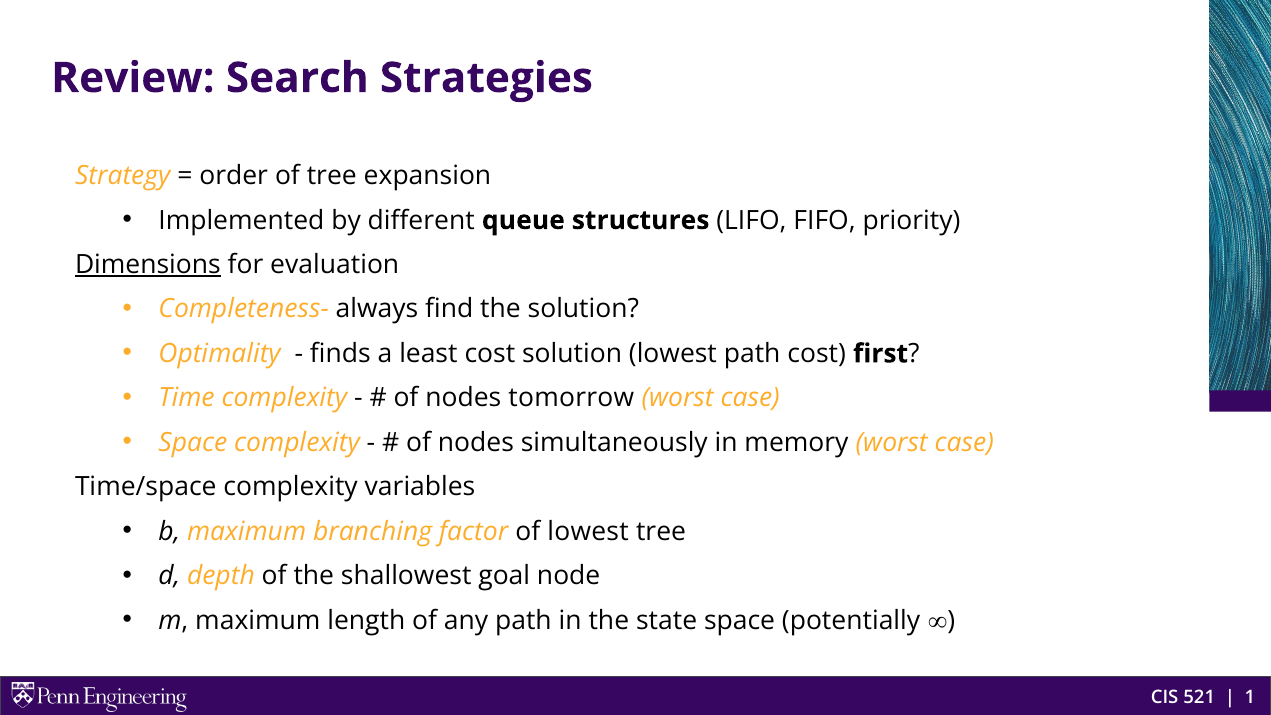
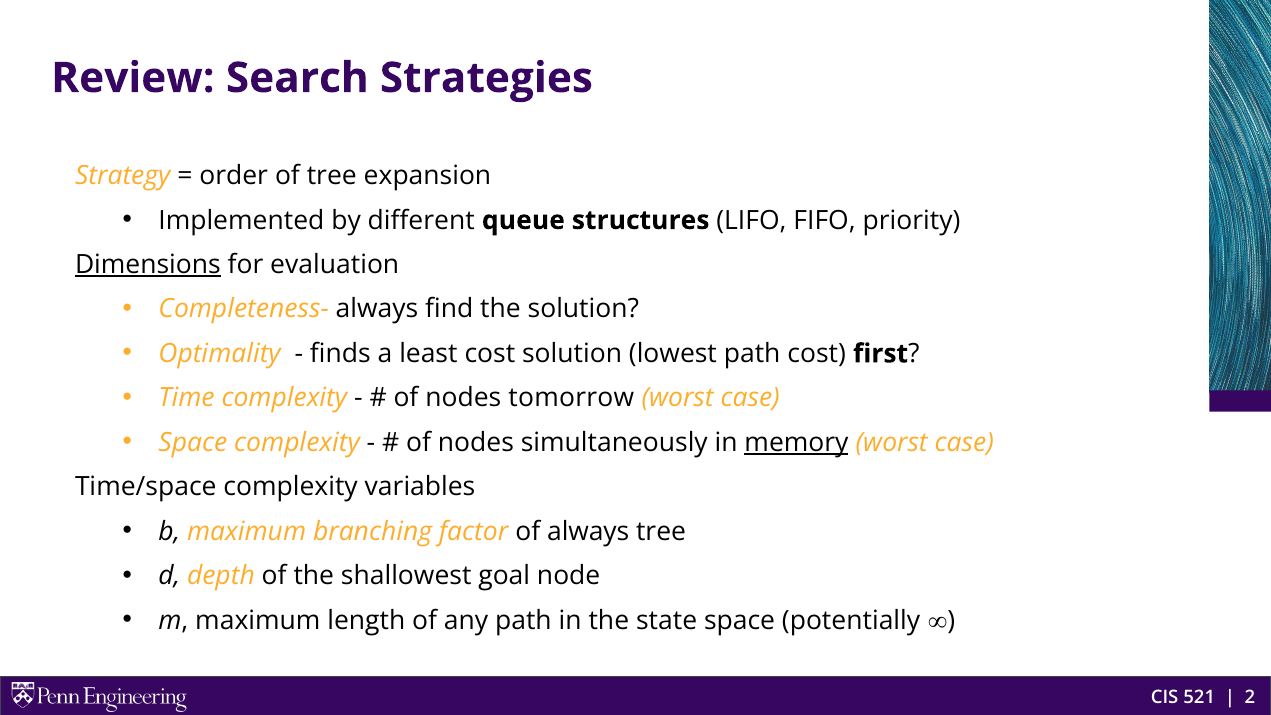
memory underline: none -> present (796, 443)
of lowest: lowest -> always (588, 532)
1: 1 -> 2 (1250, 697)
